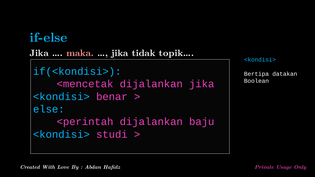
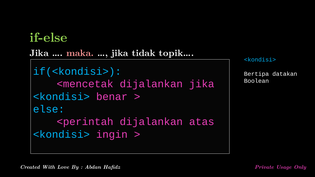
if-else colour: light blue -> light green (48, 38)
baju: baju -> atas (202, 122)
studi: studi -> ingin (112, 134)
